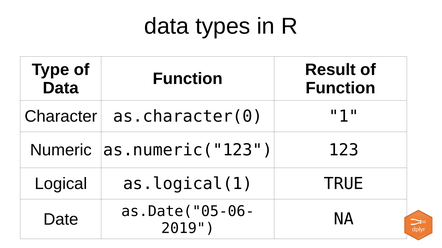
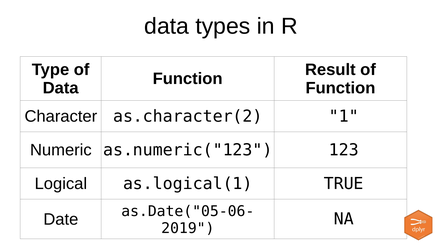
as.character(0: as.character(0 -> as.character(2 (188, 117)
